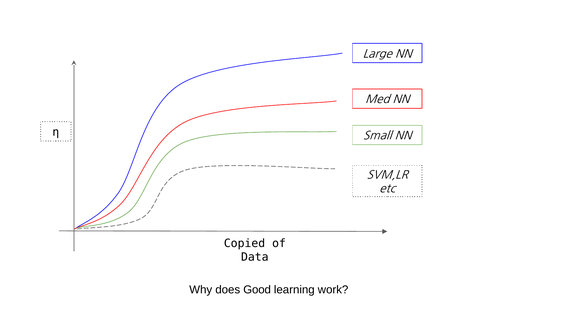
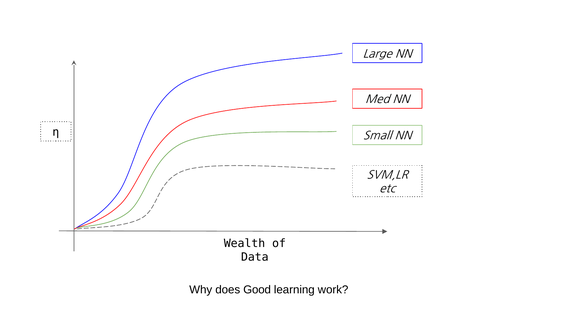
Copied: Copied -> Wealth (245, 243)
